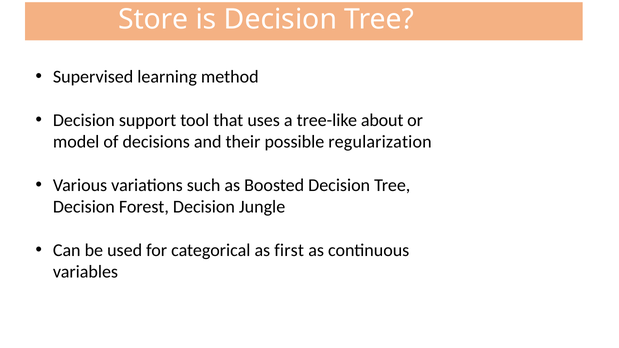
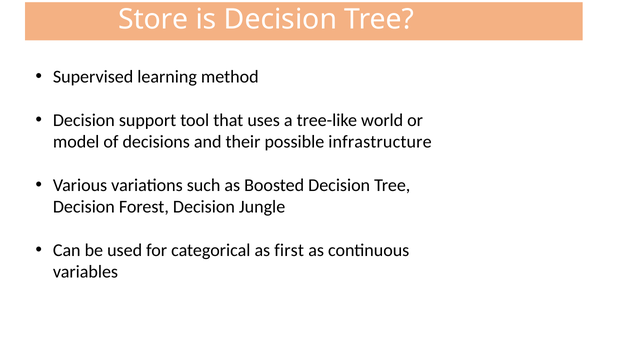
about: about -> world (382, 120)
regularization: regularization -> infrastructure (380, 142)
